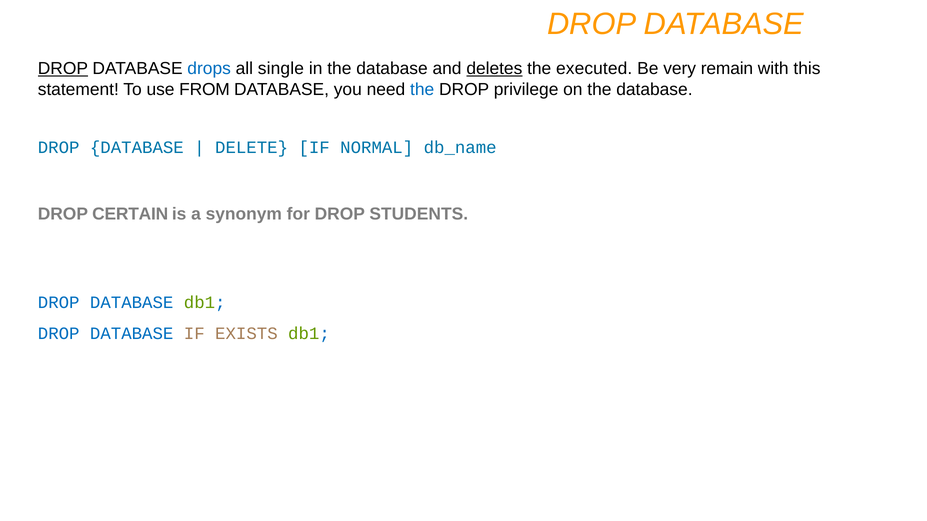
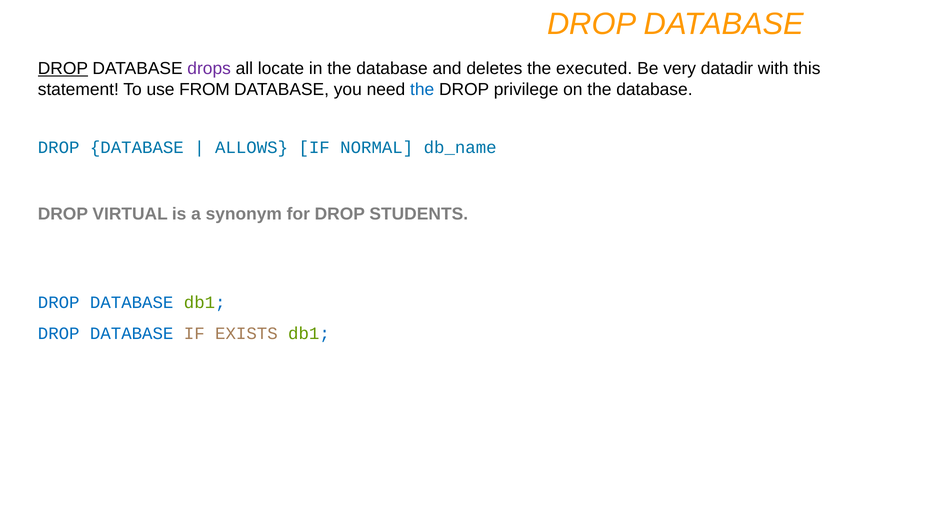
drops colour: blue -> purple (209, 68)
single: single -> locate (281, 68)
deletes underline: present -> none (494, 68)
remain: remain -> datadir (727, 68)
DELETE: DELETE -> ALLOWS (252, 148)
CERTAIN: CERTAIN -> VIRTUAL (130, 214)
